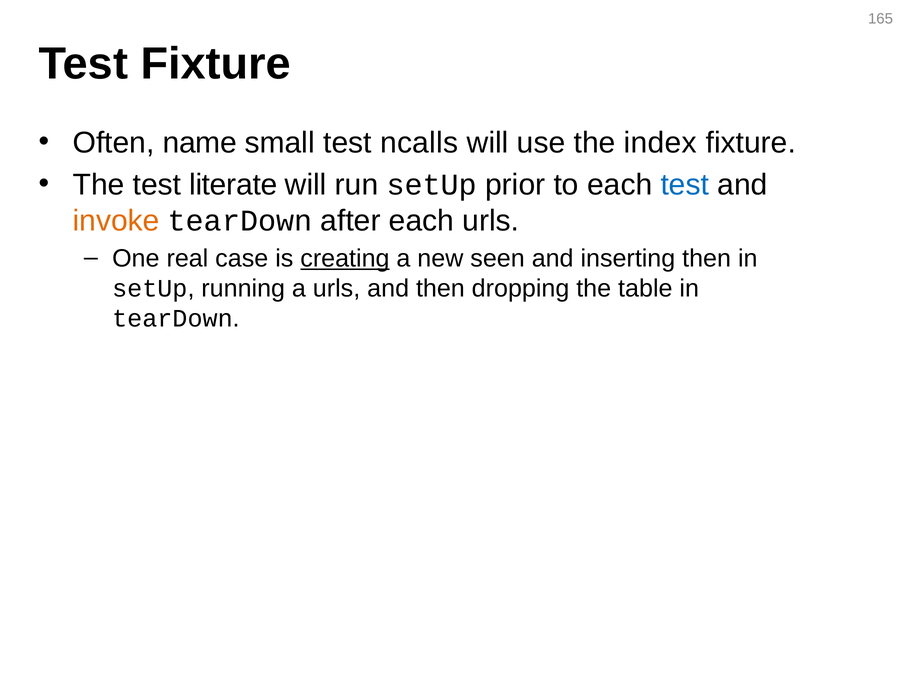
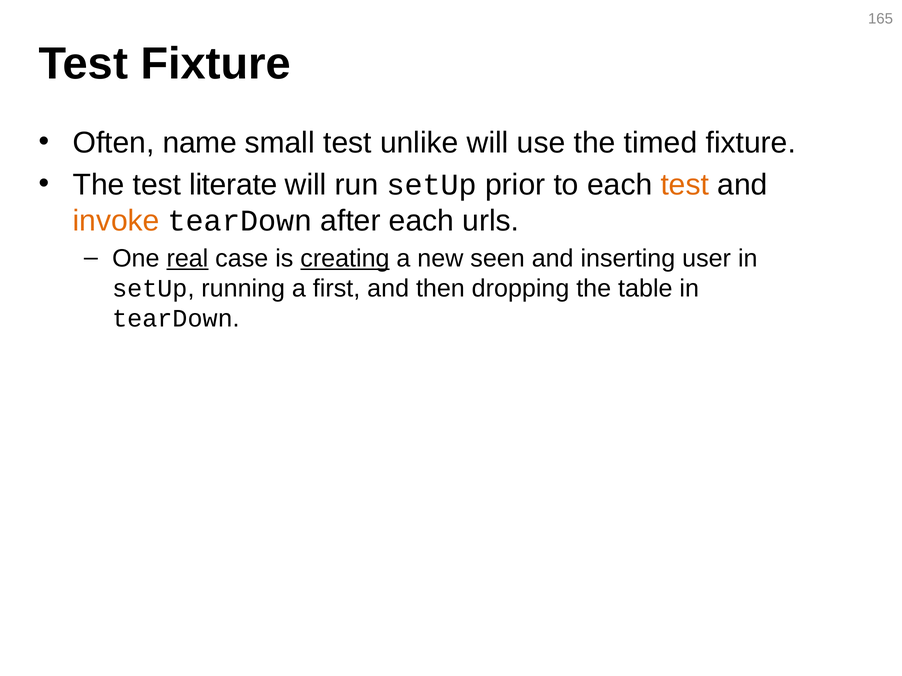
ncalls: ncalls -> unlike (419, 143)
index: index -> timed (661, 143)
test colour: blue -> orange (685, 185)
real underline: none -> present (187, 259)
inserting then: then -> user (707, 259)
a urls: urls -> first (337, 289)
